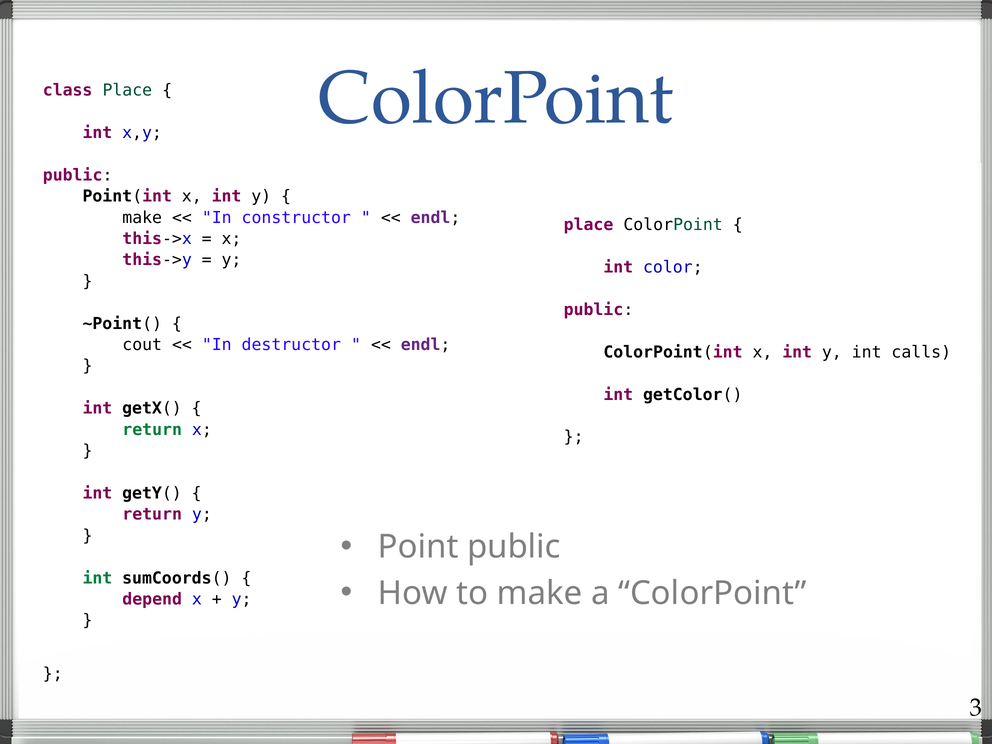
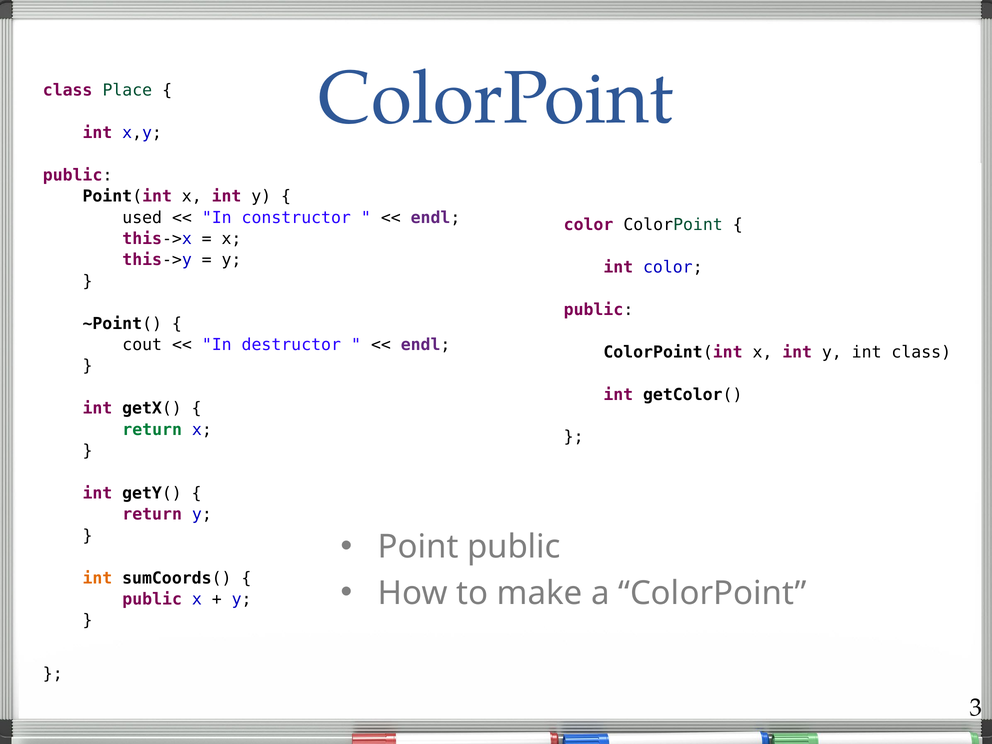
make: make -> used (142, 218)
place: place -> color (589, 225)
int calls: calls -> class (921, 352)
int colour: green -> orange (97, 578)
depend: depend -> public (152, 599)
